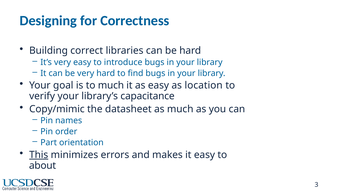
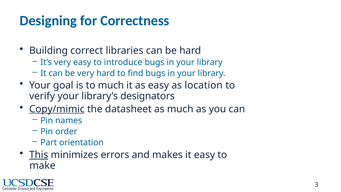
capacitance: capacitance -> designators (148, 96)
Copy/mimic underline: none -> present (57, 109)
about: about -> make (42, 165)
